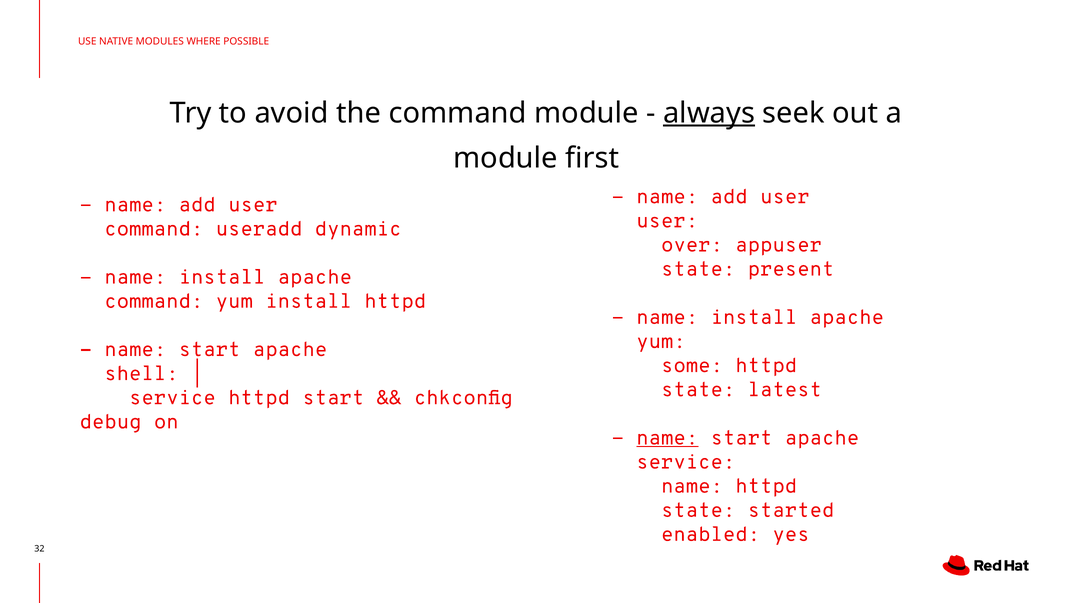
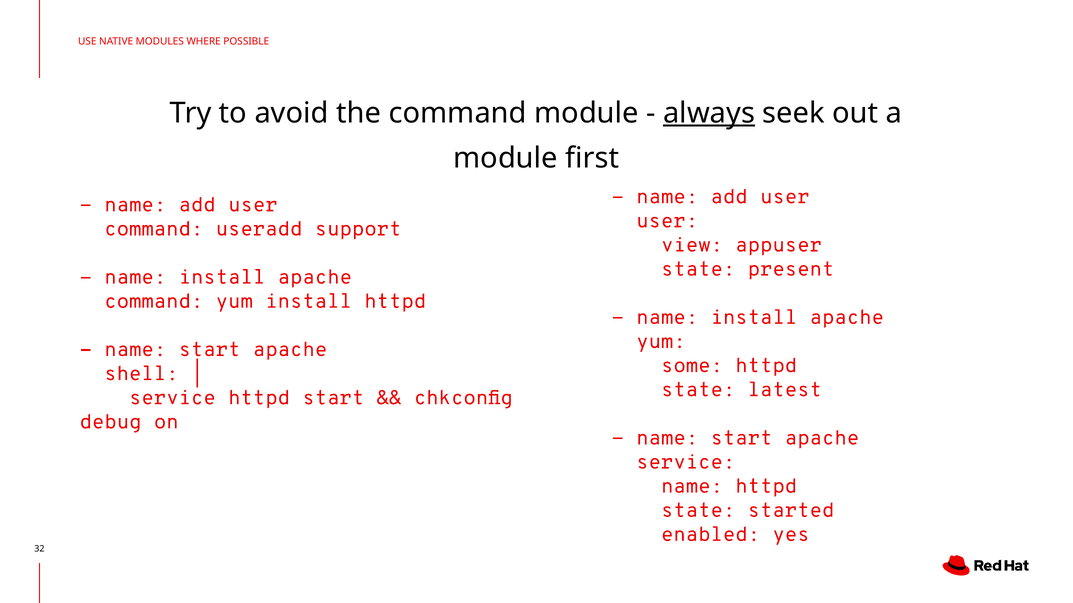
dynamic: dynamic -> support (358, 229)
over: over -> view (692, 245)
name underline: present -> none (667, 438)
